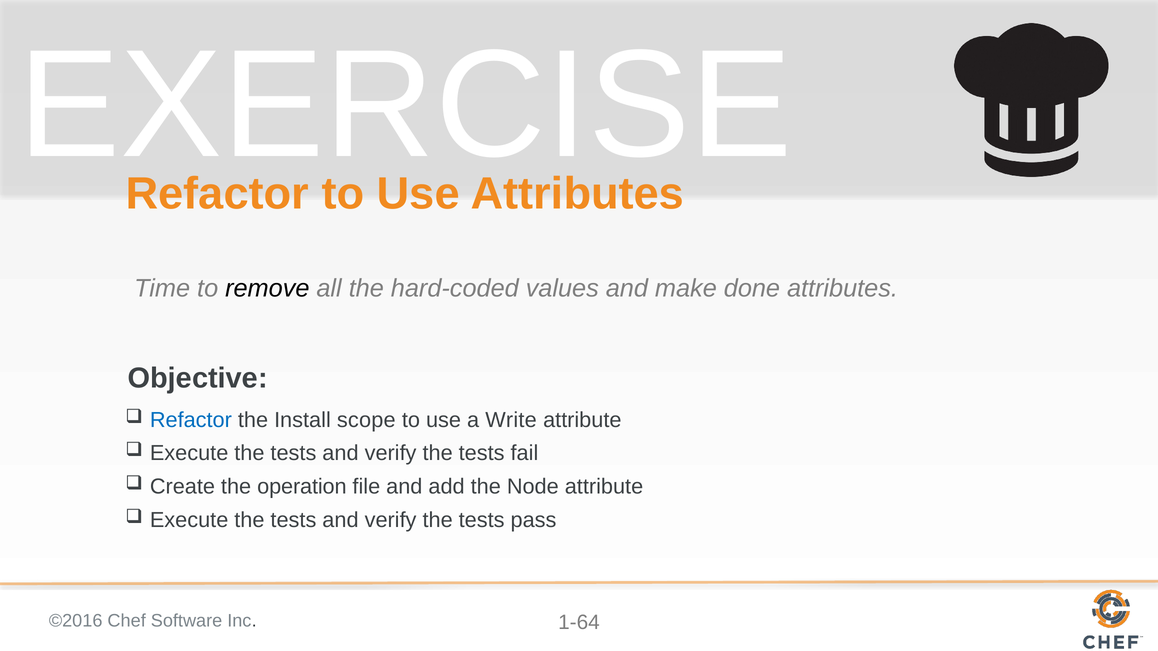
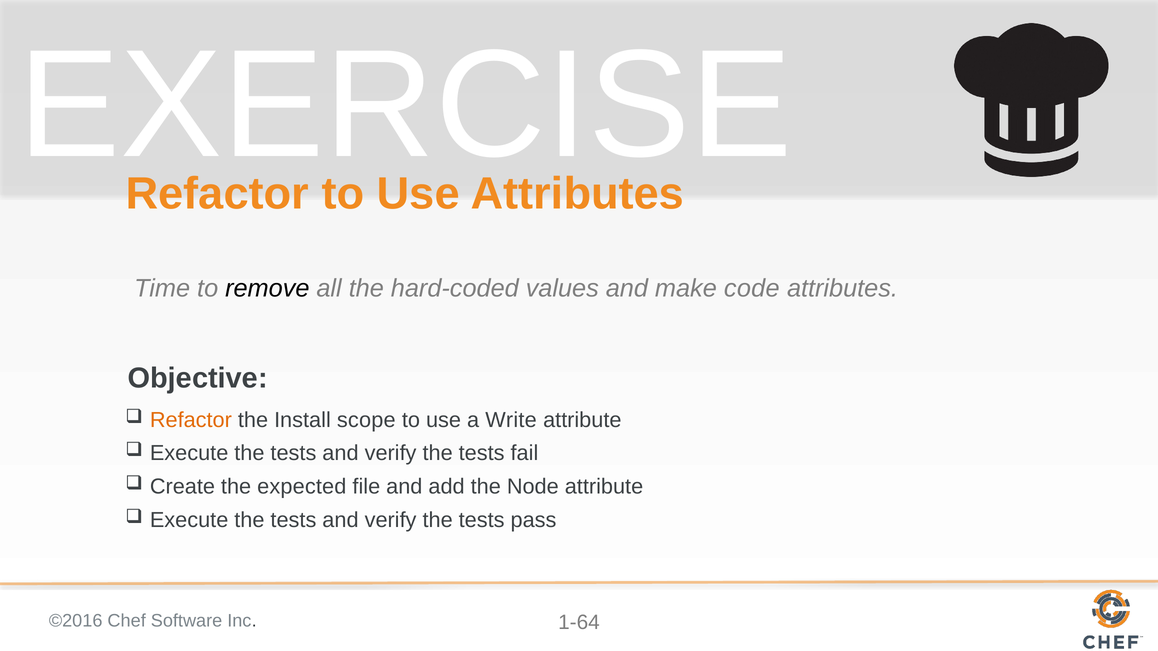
done: done -> code (752, 288)
Refactor colour: blue -> orange (191, 420)
operation: operation -> expected (302, 487)
